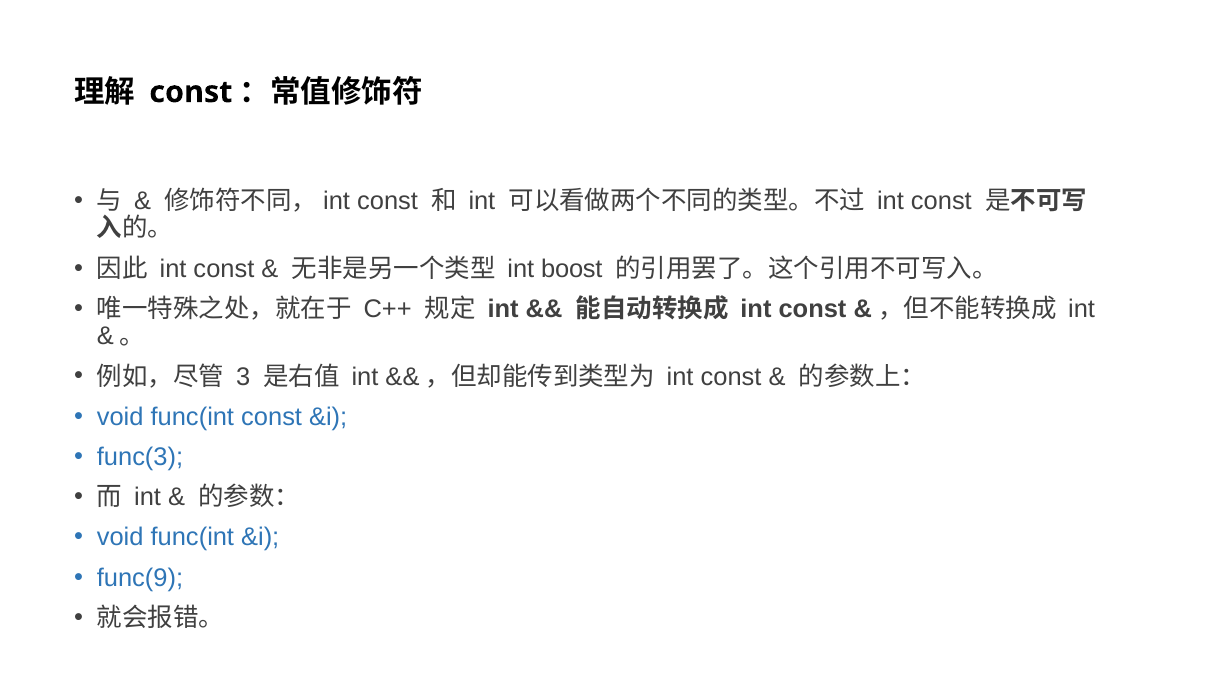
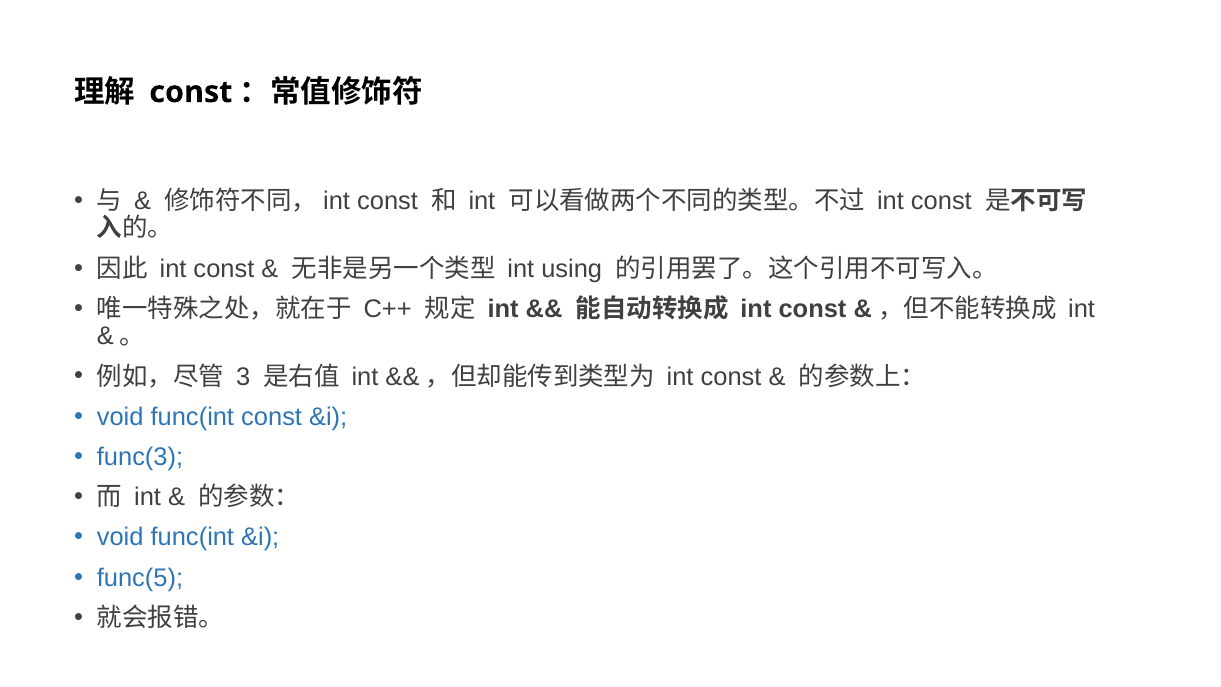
boost: boost -> using (572, 269)
func(9: func(9 -> func(5 (140, 578)
